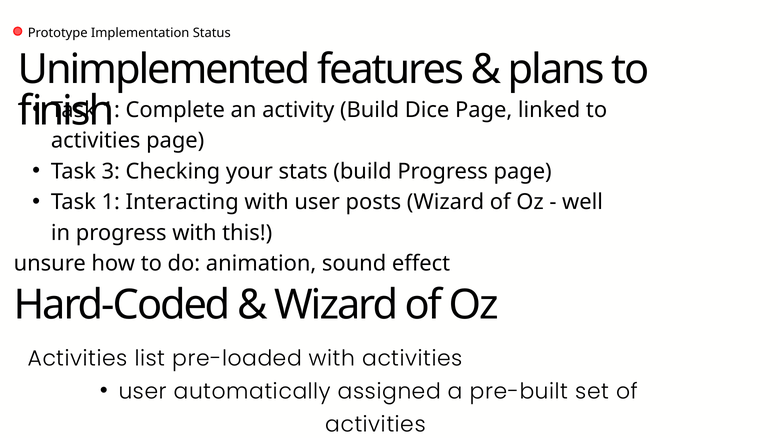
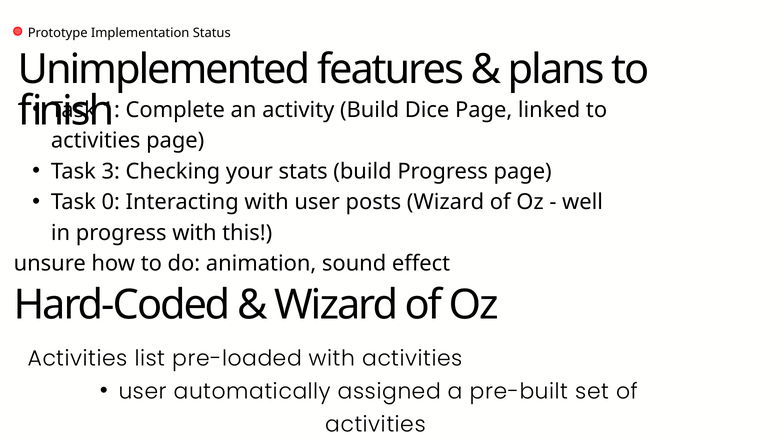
1: 1 -> 0 (111, 202)
